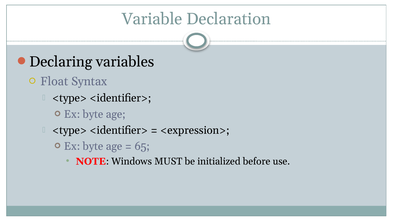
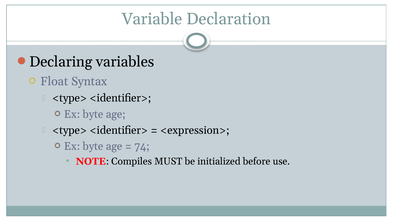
65: 65 -> 74 (142, 146)
Windows: Windows -> Compiles (132, 161)
